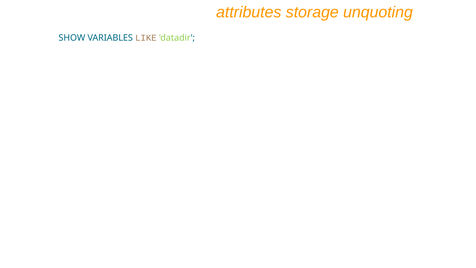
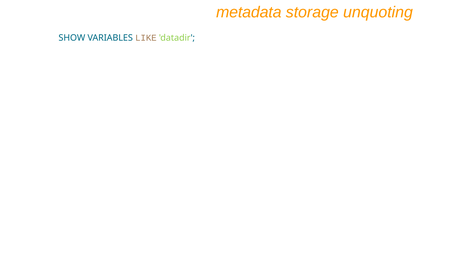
attributes: attributes -> metadata (249, 12)
